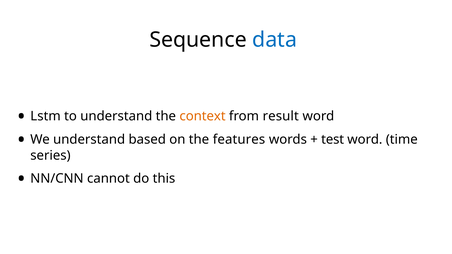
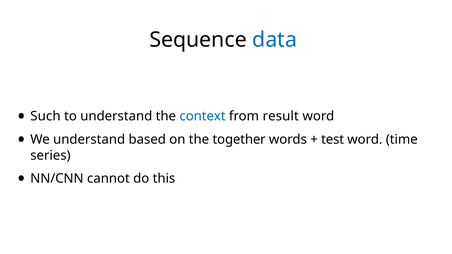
Lstm: Lstm -> Such (45, 116)
context colour: orange -> blue (203, 116)
features: features -> together (239, 140)
